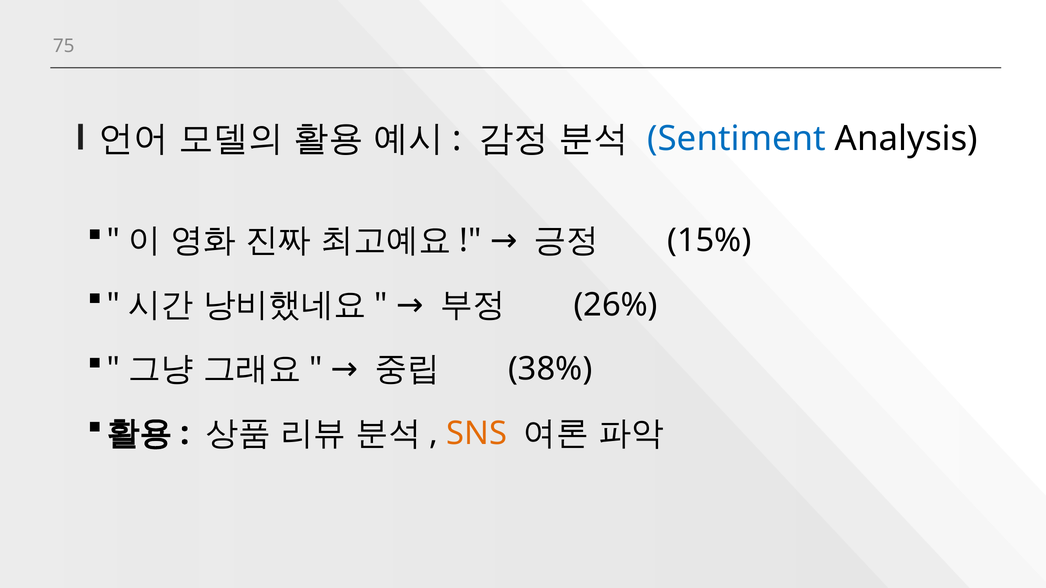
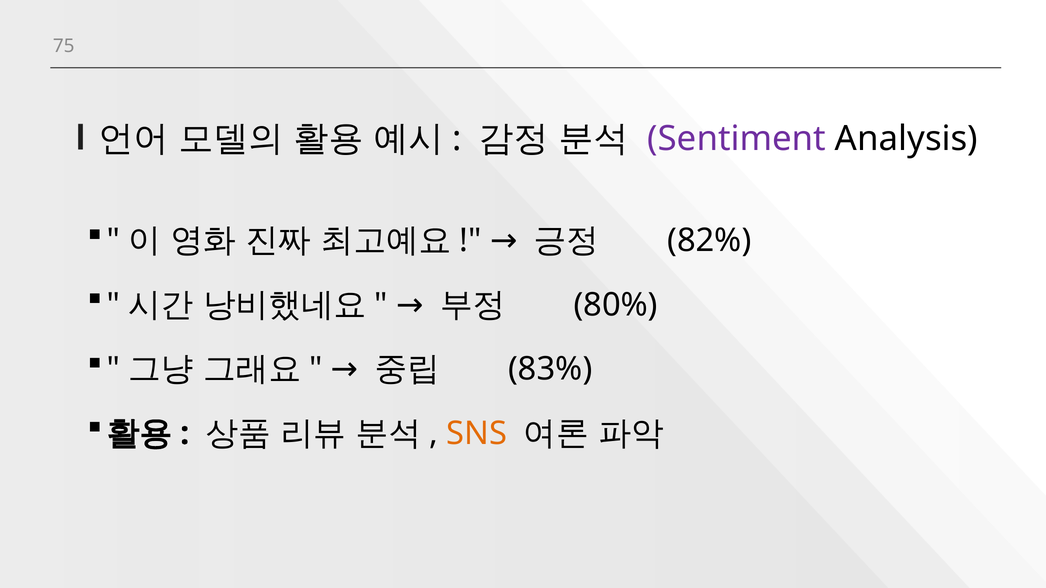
Sentiment colour: blue -> purple (737, 139)
15%: 15% -> 82% (709, 241)
26%: 26% -> 80% (616, 305)
38%: 38% -> 83% (550, 369)
